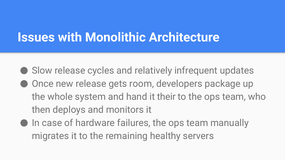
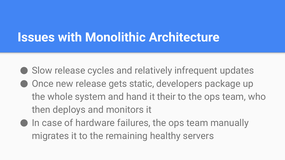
room: room -> static (142, 84)
